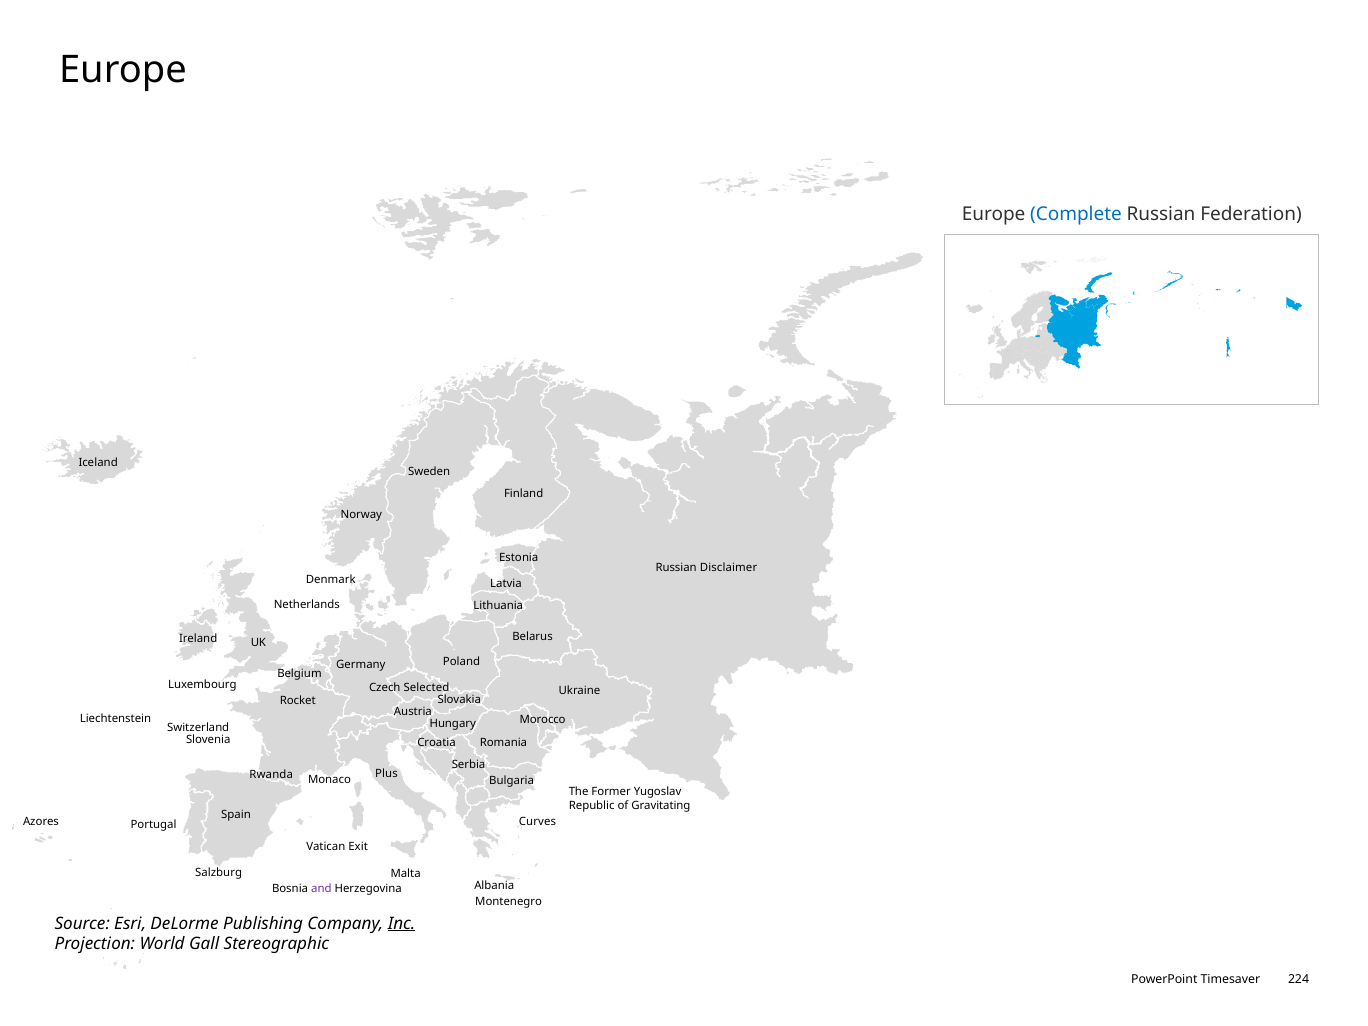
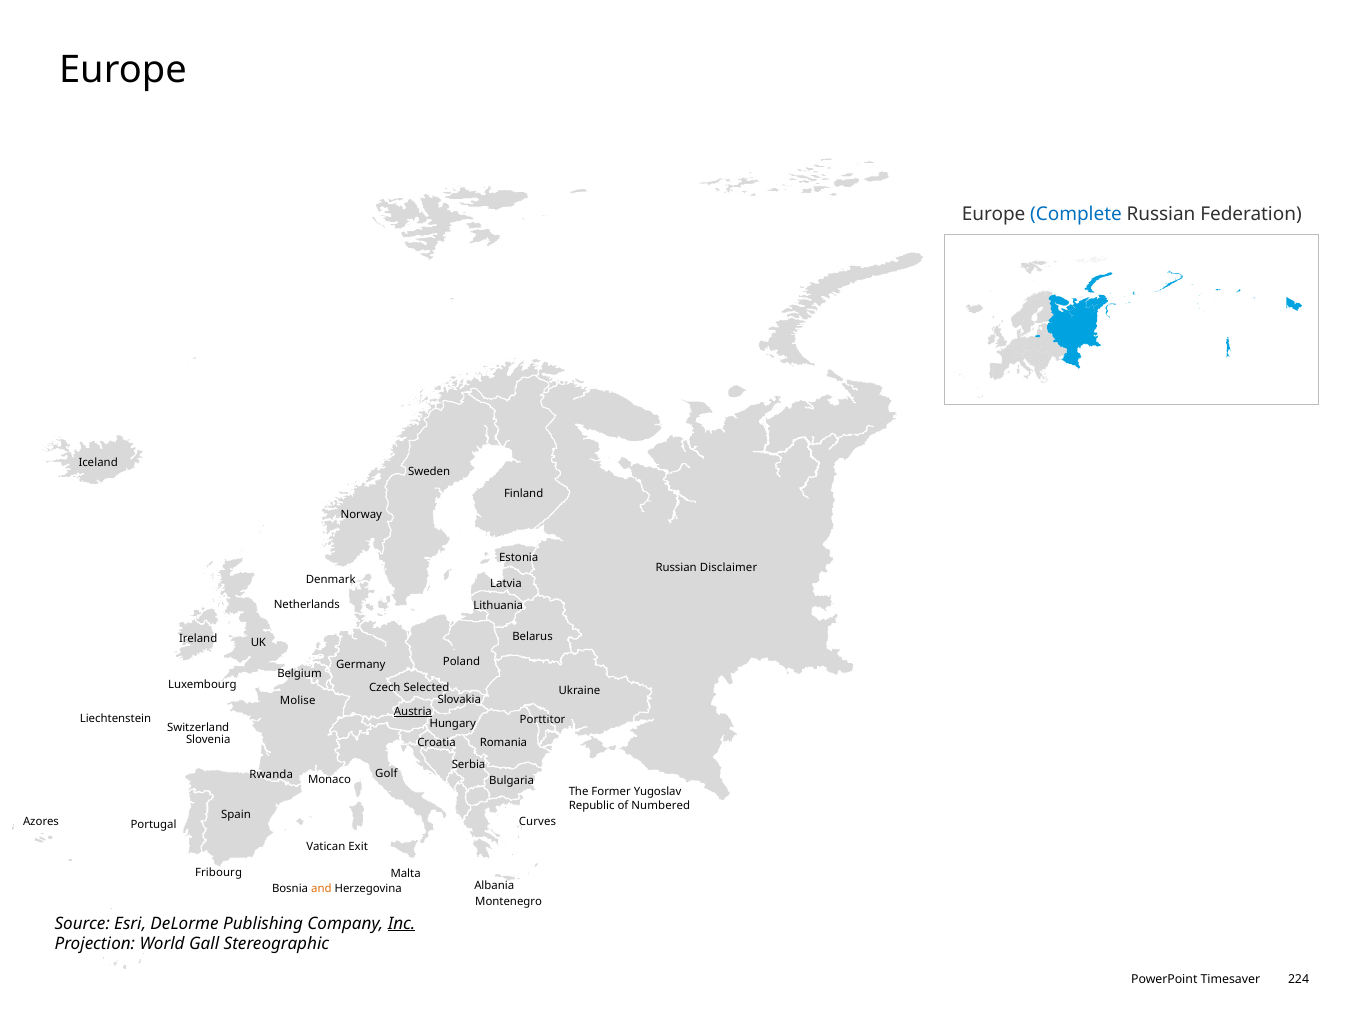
Rocket: Rocket -> Molise (298, 701)
Austria underline: none -> present (413, 712)
Morocco: Morocco -> Porttitor (543, 720)
Plus: Plus -> Golf (386, 774)
Gravitating: Gravitating -> Numbered (661, 806)
Salzburg: Salzburg -> Fribourg (219, 872)
and colour: purple -> orange (321, 889)
